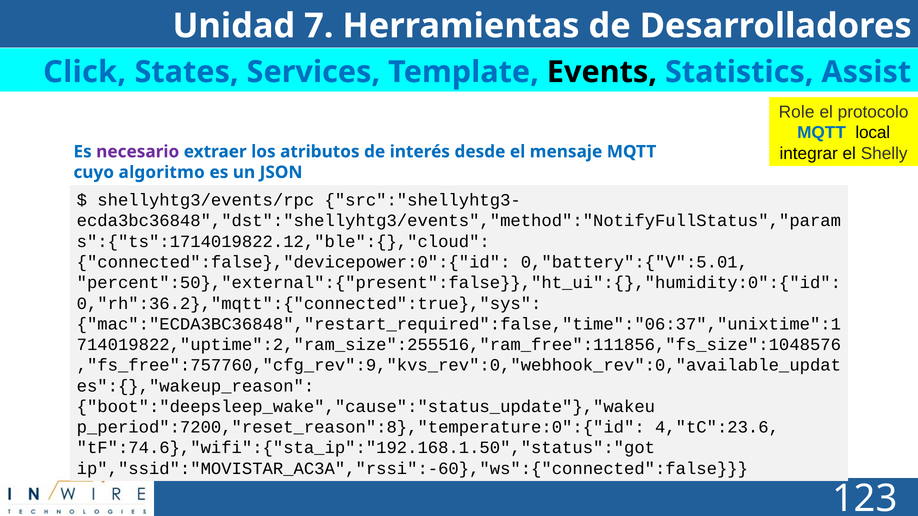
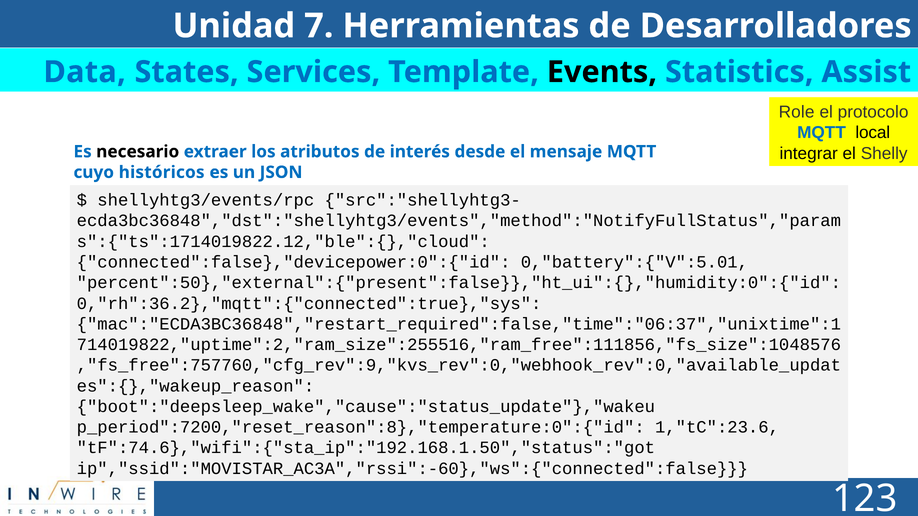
Click: Click -> Data (85, 72)
necesario colour: purple -> black (138, 152)
algoritmo: algoritmo -> históricos (162, 172)
4,"tC":23.6: 4,"tC":23.6 -> 1,"tC":23.6 (717, 427)
